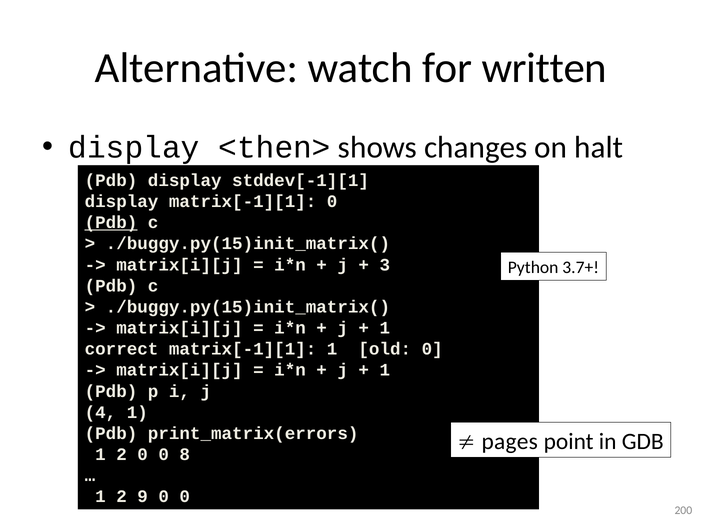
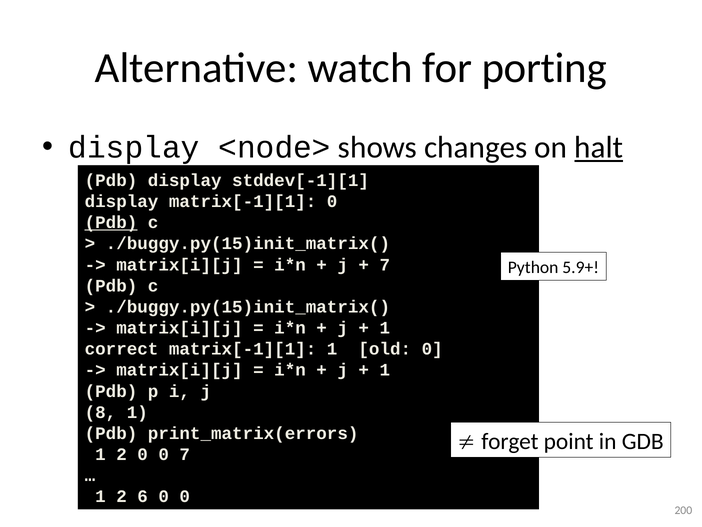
written: written -> porting (544, 68)
<then>: <then> -> <node> (275, 147)
halt underline: none -> present (599, 147)
3: 3 -> 7 (385, 264)
3.7+: 3.7+ -> 5.9+ (581, 267)
4: 4 -> 8 (100, 412)
pages: pages -> forget (510, 441)
0 8: 8 -> 7 (185, 454)
9: 9 -> 6 (143, 496)
